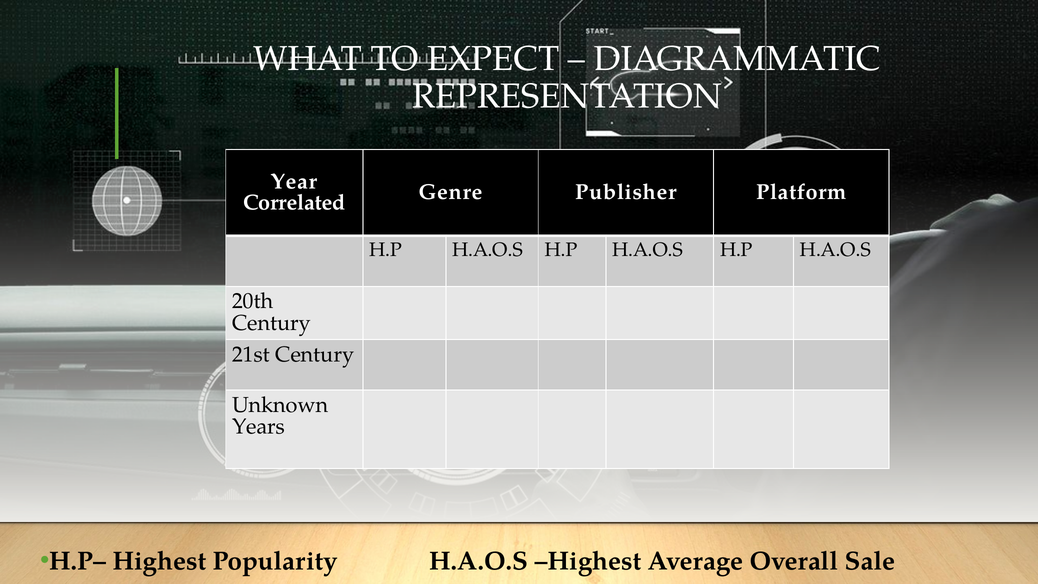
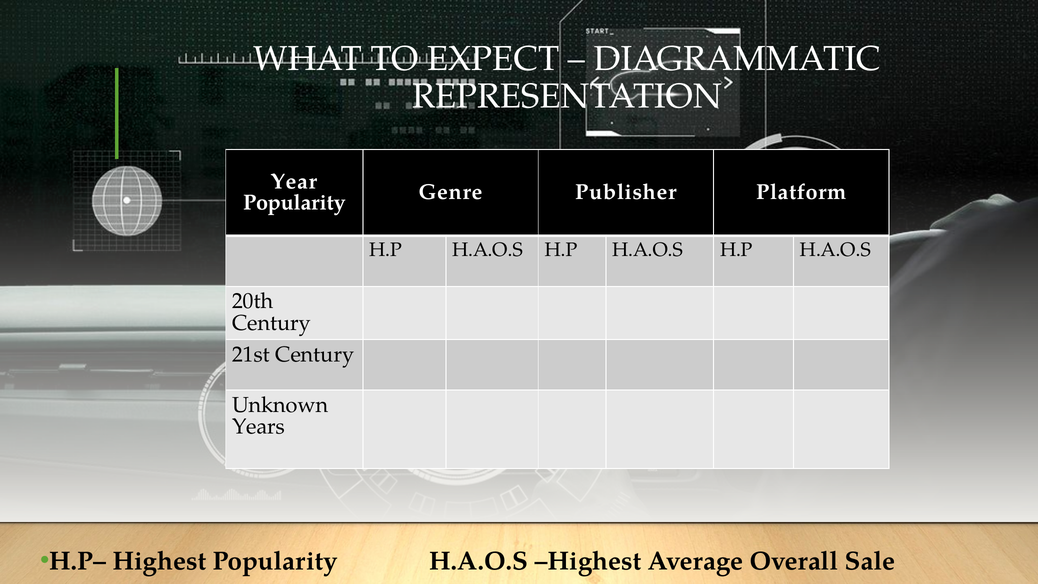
Correlated: Correlated -> Popularity (294, 203)
